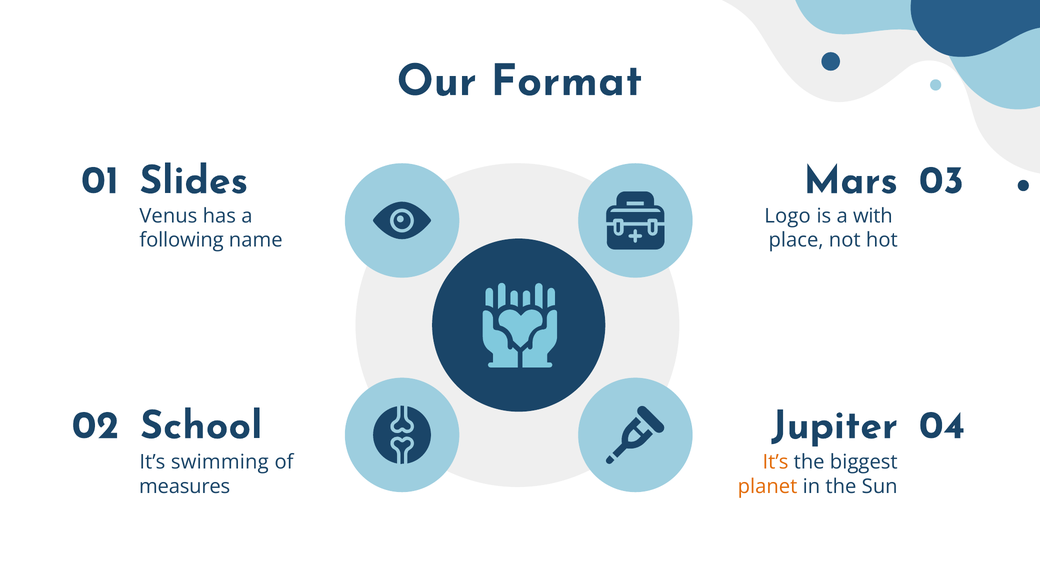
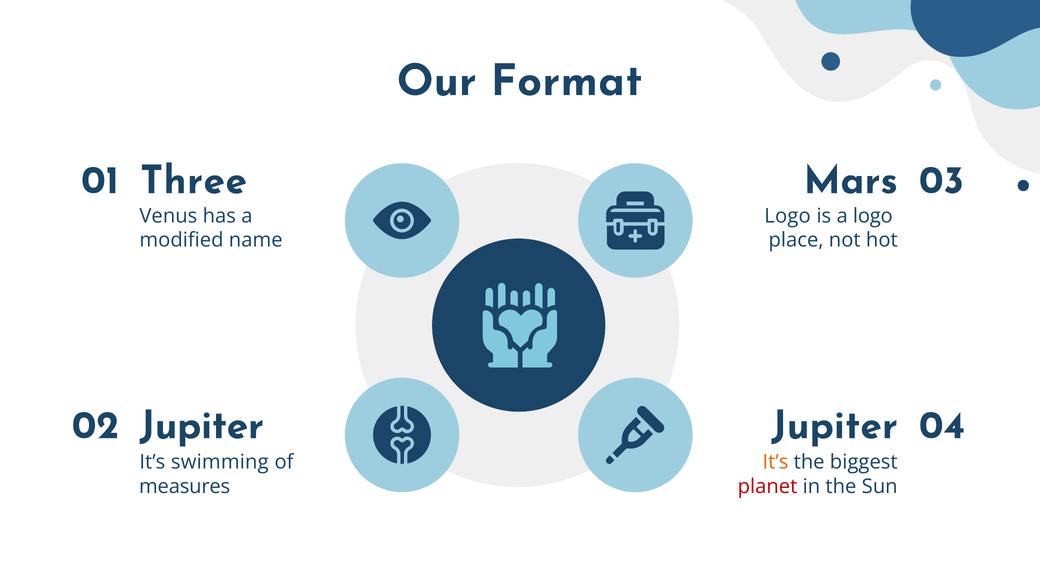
Slides: Slides -> Three (194, 180)
a with: with -> logo (873, 216)
following: following -> modified (182, 240)
School: School -> Jupiter (202, 425)
planet colour: orange -> red (768, 487)
